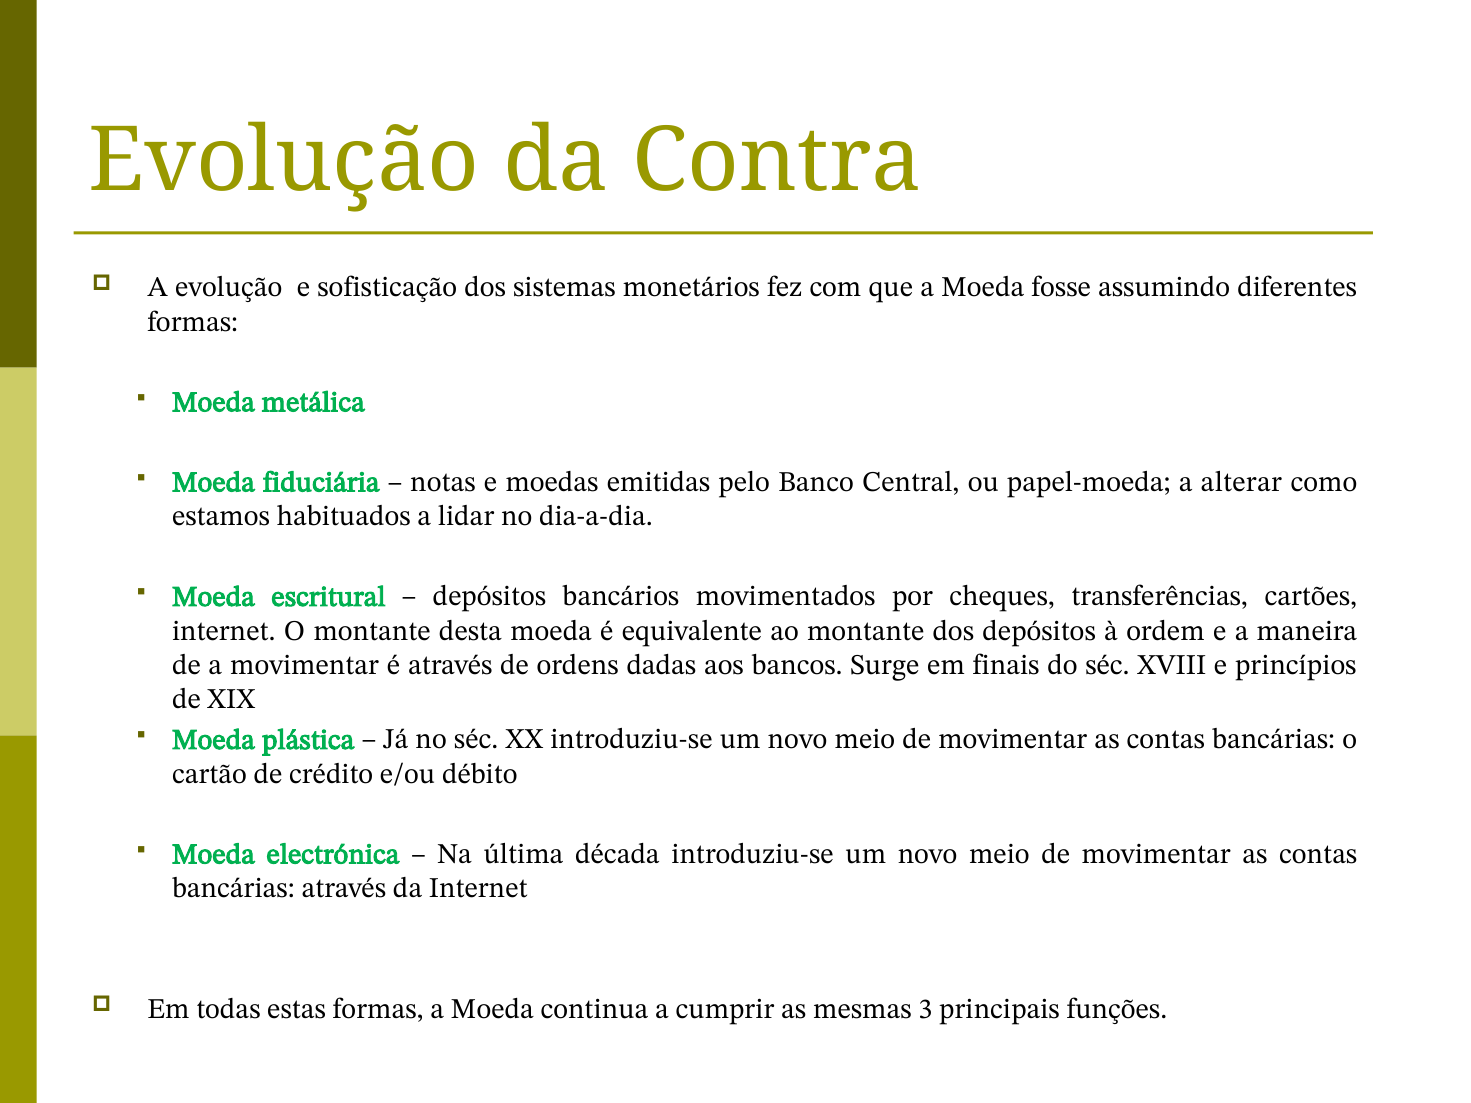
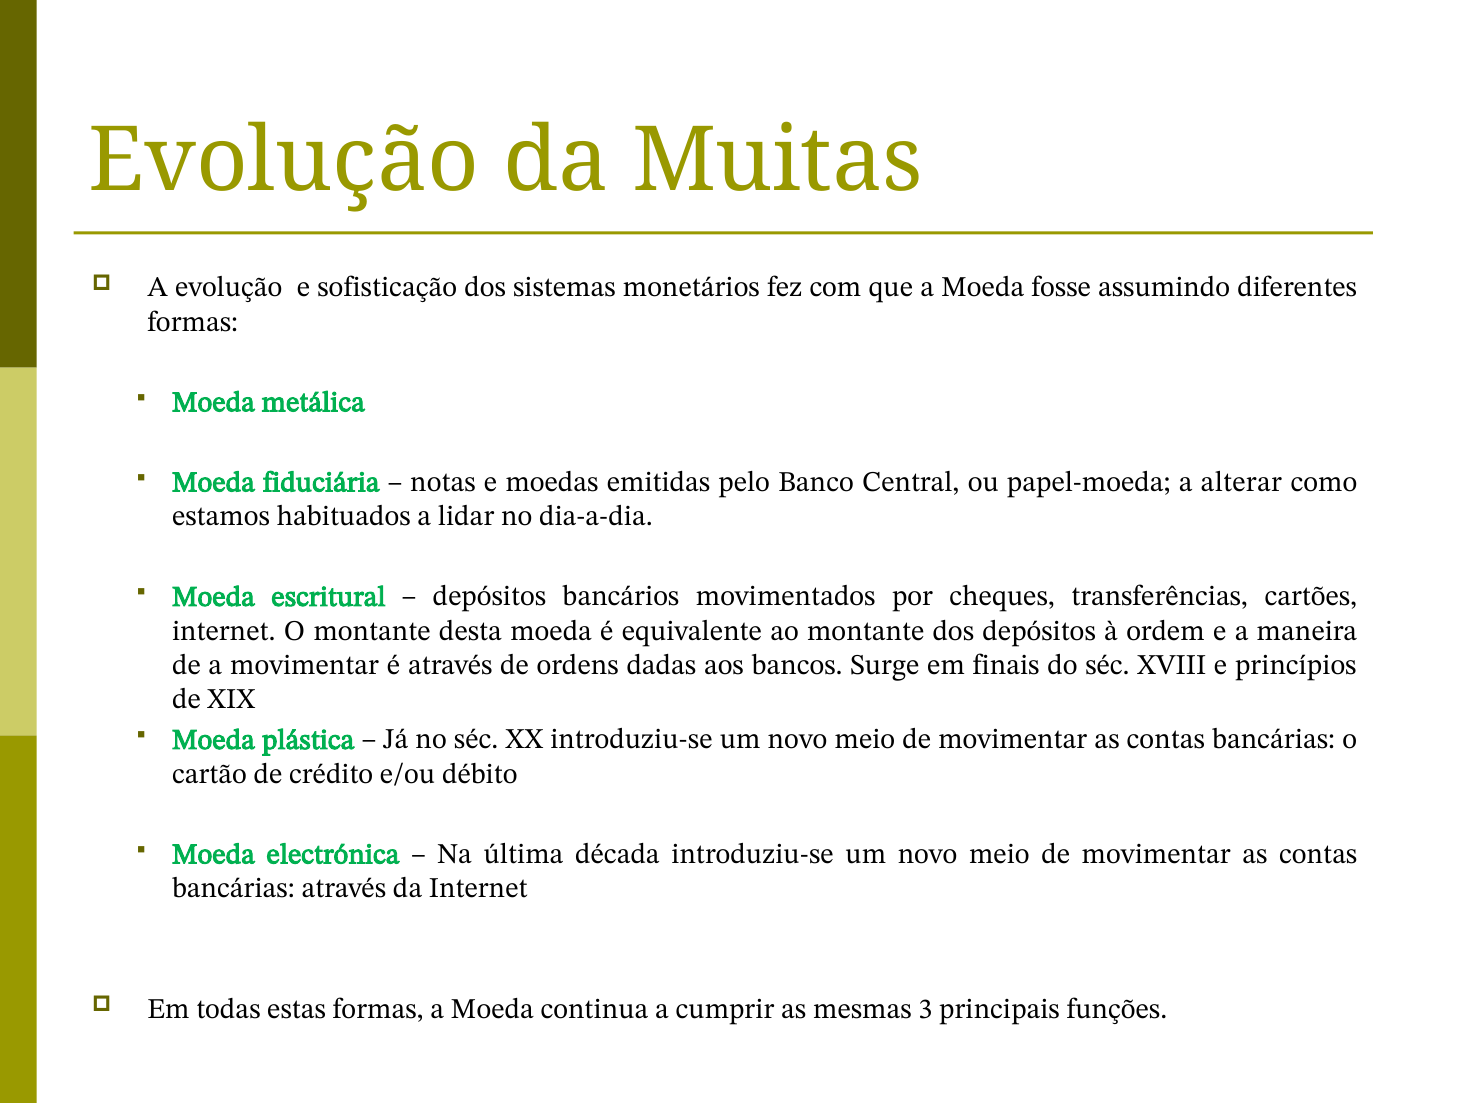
Contra: Contra -> Muitas (777, 161)
